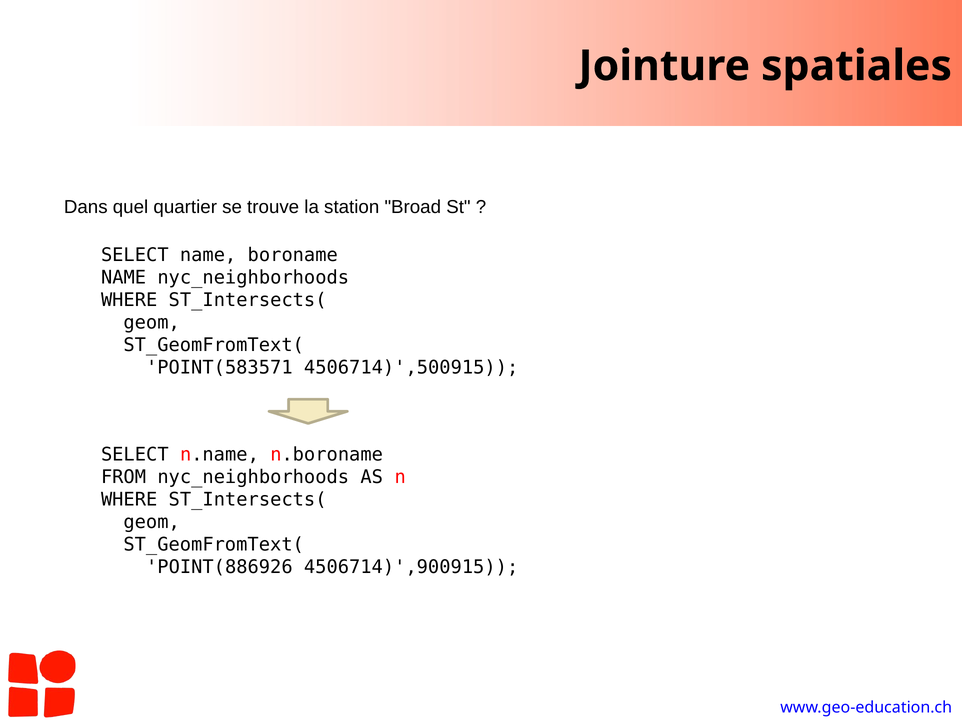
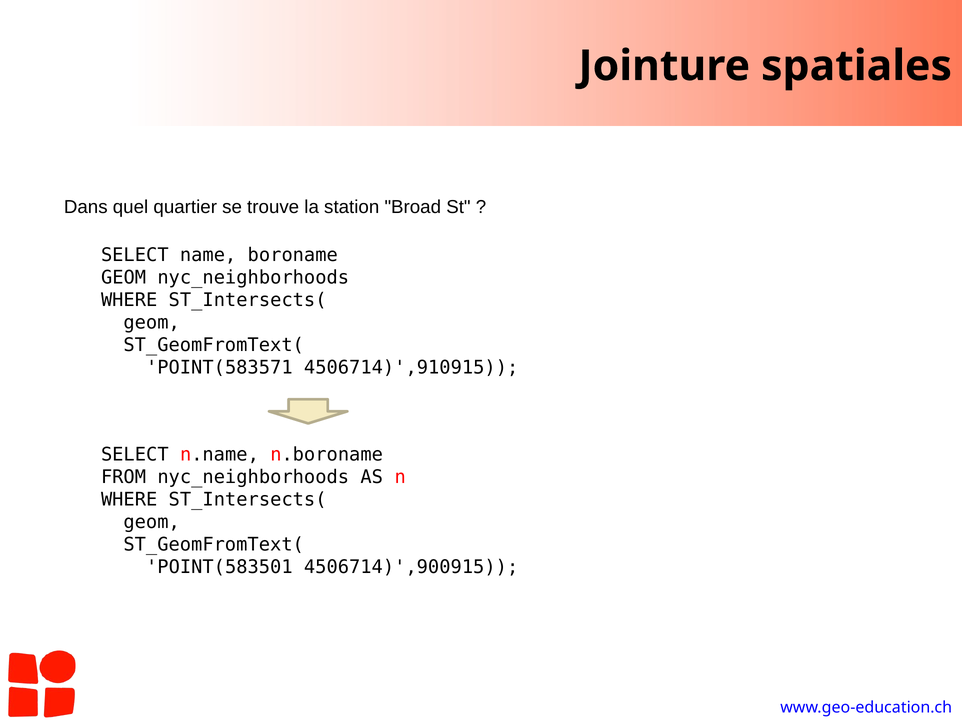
NAME: NAME -> GEOM (124, 277)
4506714)',500915: 4506714)',500915 -> 4506714)',910915 (411, 367)
POINT(886926: POINT(886926 -> POINT(583501 (219, 567)
